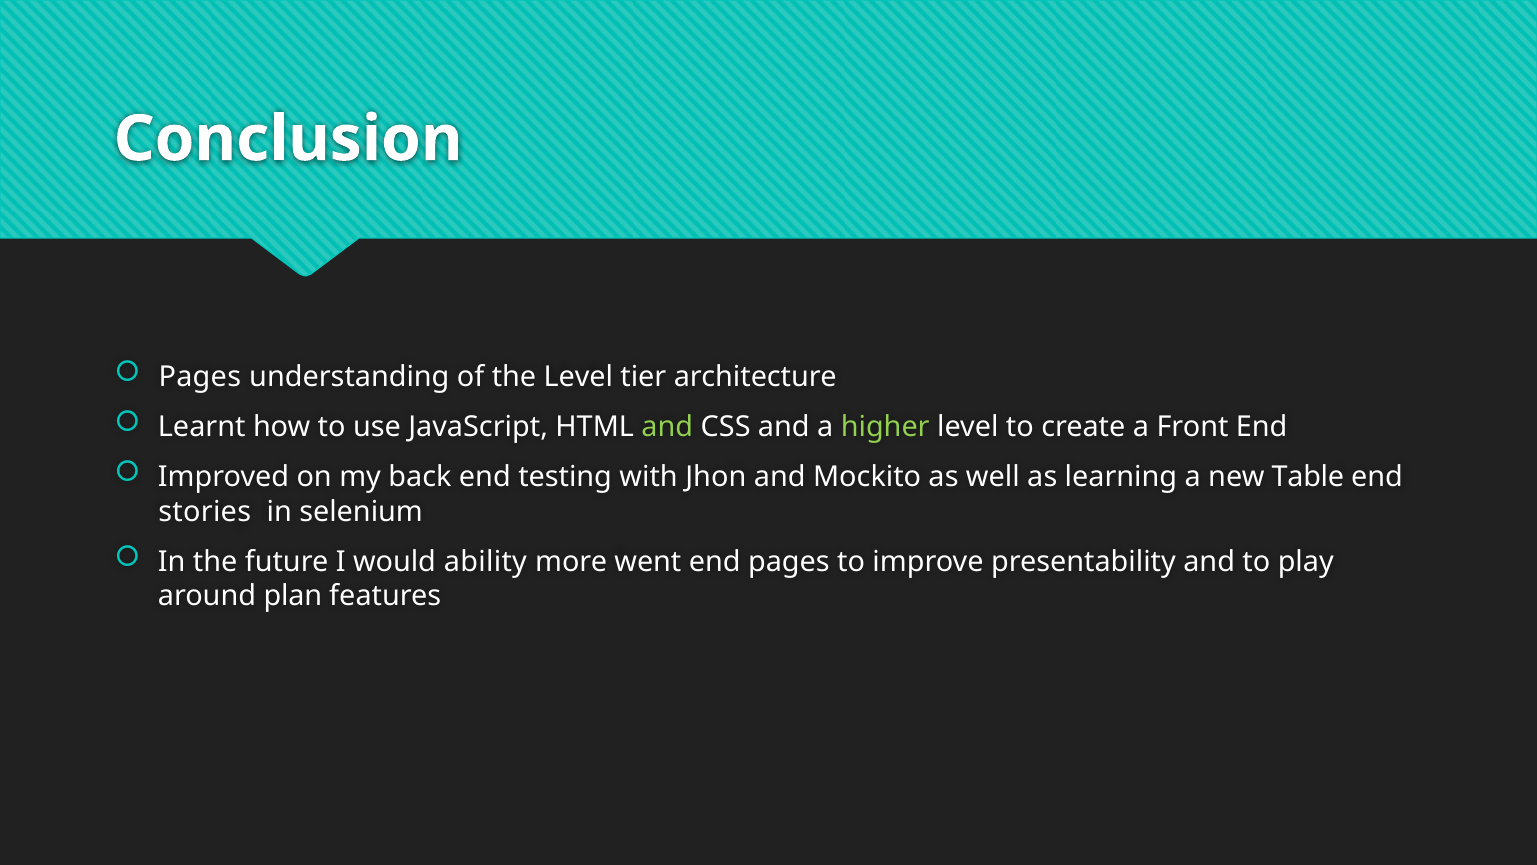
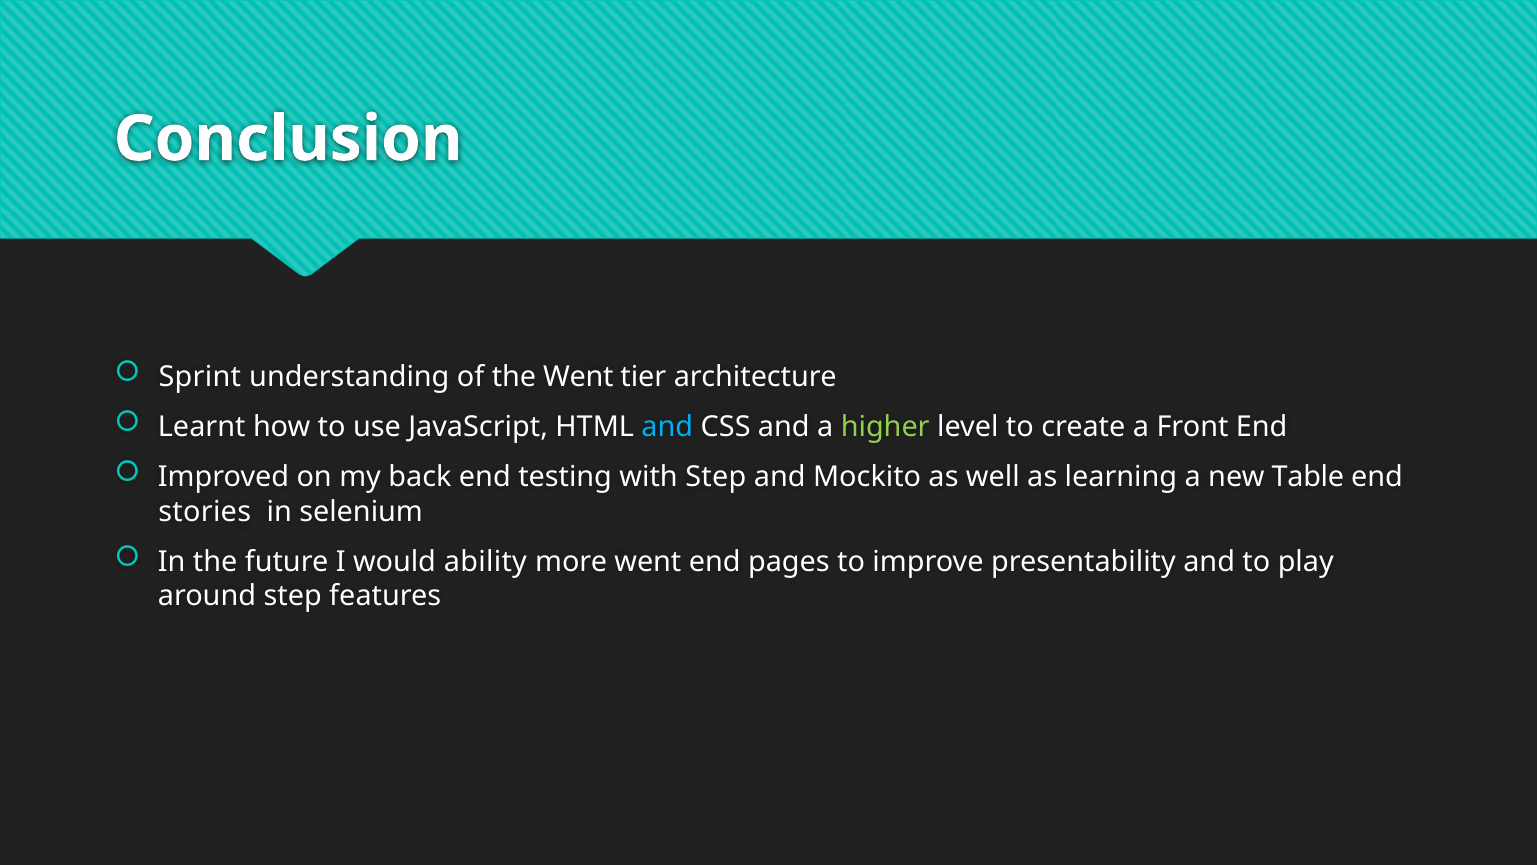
Pages: Pages -> Sprint (200, 377)
the Level: Level -> Went (578, 377)
and colour: light green -> light blue (667, 427)
with Jhon: Jhon -> Step (716, 477)
around plan: plan -> step (293, 596)
